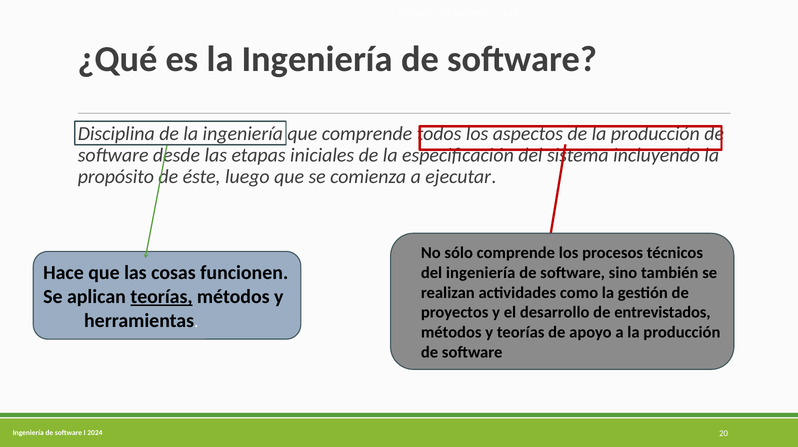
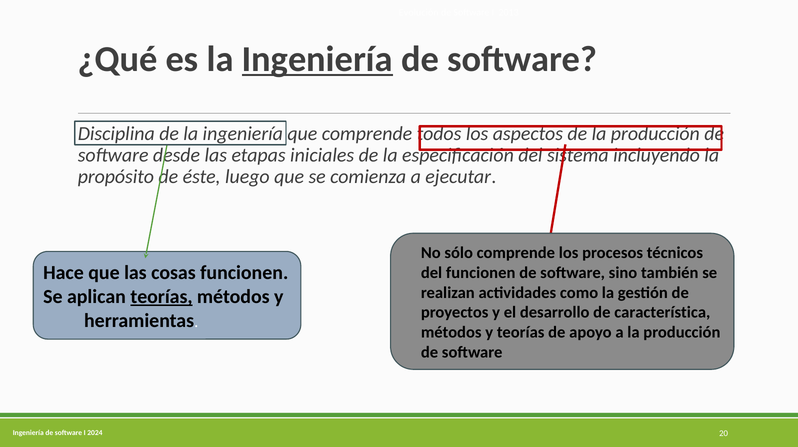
Ingeniería underline: none -> present (317, 59)
del ingeniería: ingeniería -> funcionen (481, 273)
entrevistados: entrevistados -> característica (662, 312)
